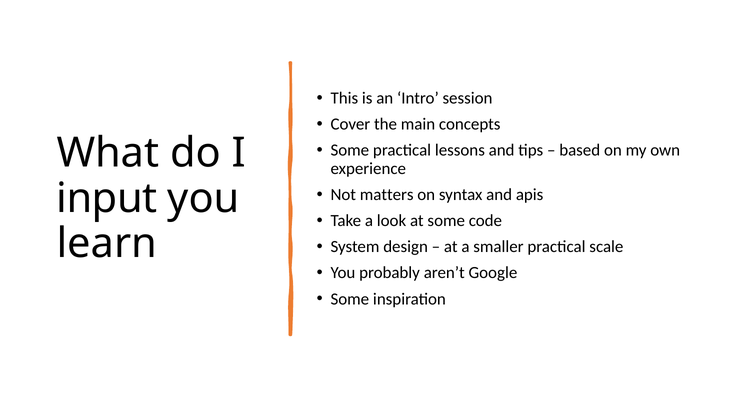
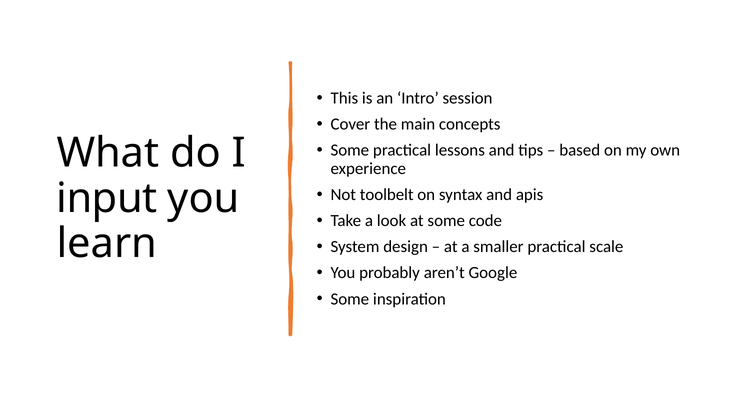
matters: matters -> toolbelt (387, 194)
